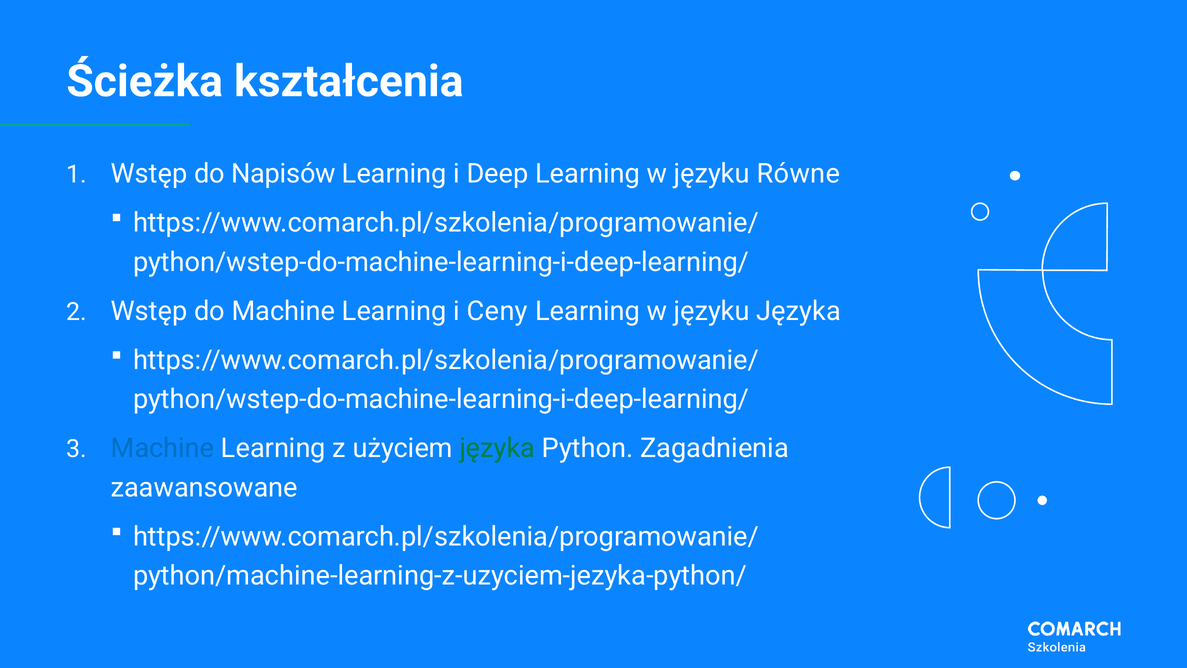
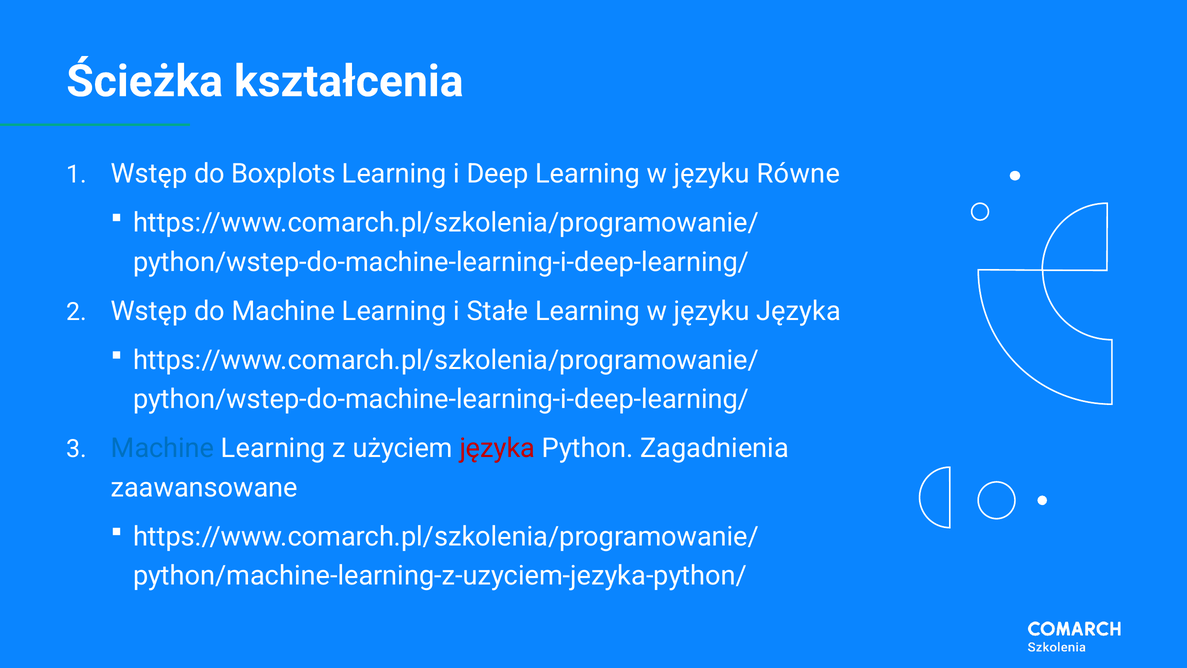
Napisów: Napisów -> Boxplots (283, 174)
Ceny: Ceny -> Stałe (497, 311)
języka colour: green -> red (497, 448)
